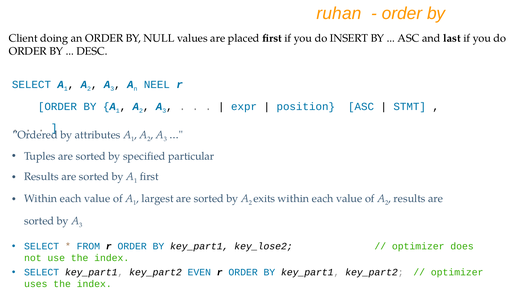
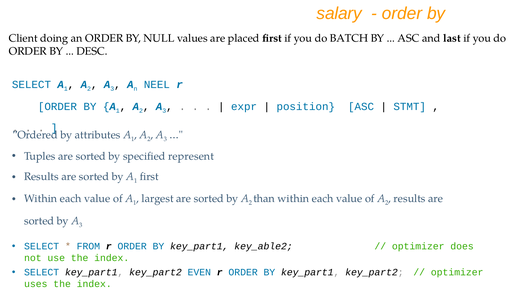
ruhan: ruhan -> salary (339, 14)
INSERT: INSERT -> BATCH (349, 38)
particular: particular -> represent (191, 156)
exits: exits -> than (264, 199)
key_lose2: key_lose2 -> key_able2 (264, 246)
